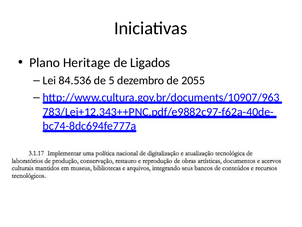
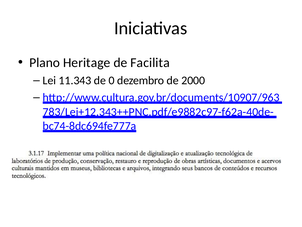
Ligados: Ligados -> Facilita (150, 63)
84.536: 84.536 -> 11.343 (75, 80)
5: 5 -> 0 (112, 80)
2055: 2055 -> 2000 (193, 80)
